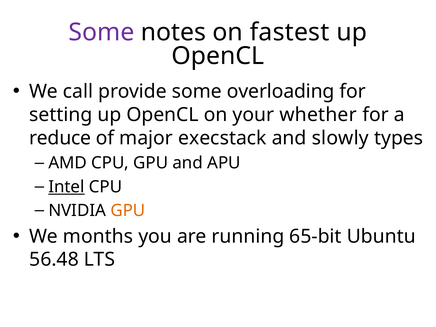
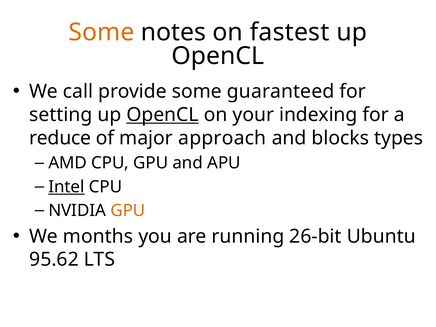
Some colour: purple -> orange (101, 32)
overloading: overloading -> guaranteed (281, 91)
OpenCL underline: none -> present (163, 115)
whether: whether -> indexing (318, 115)
execstack: execstack -> approach (222, 138)
slowly: slowly -> blocks (340, 138)
65-bit: 65-bit -> 26-bit (315, 236)
56.48: 56.48 -> 95.62 (54, 260)
